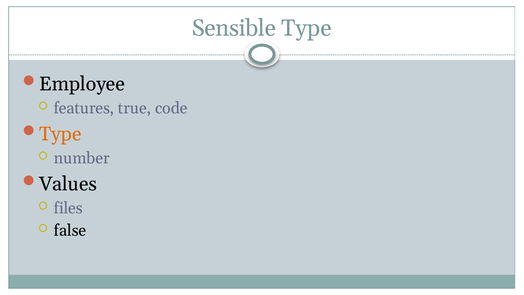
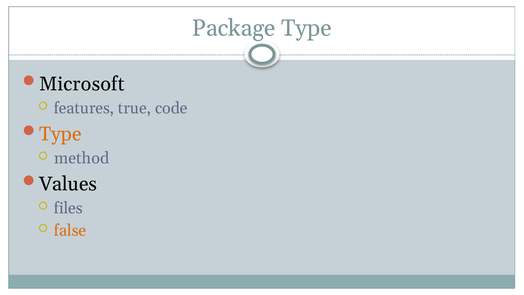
Sensible: Sensible -> Package (234, 28)
Employee: Employee -> Microsoft (82, 84)
number: number -> method (82, 158)
false colour: black -> orange (70, 230)
